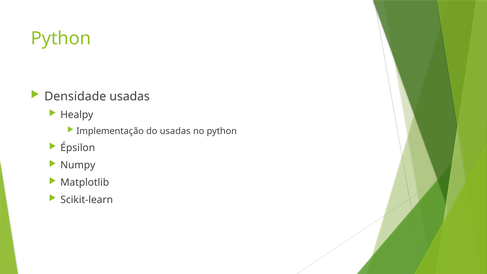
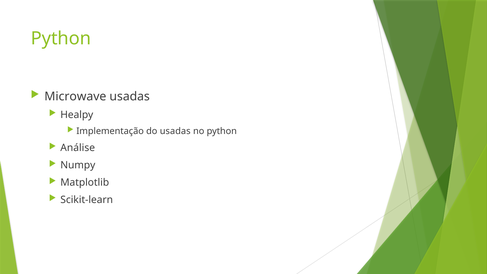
Densidade: Densidade -> Microwave (75, 96)
Épsilon: Épsilon -> Análise (78, 148)
